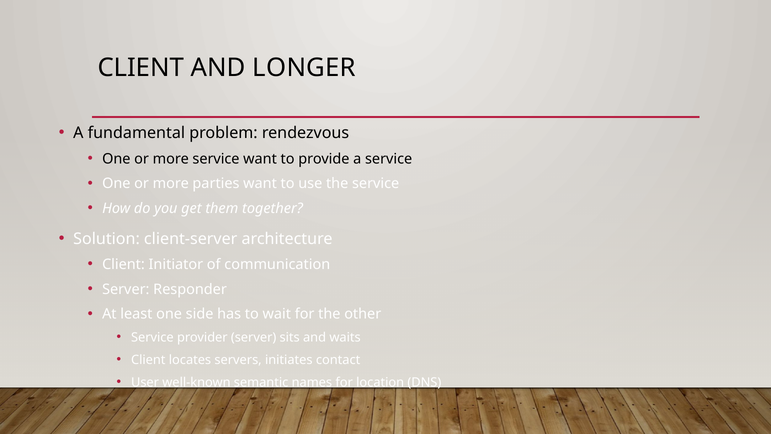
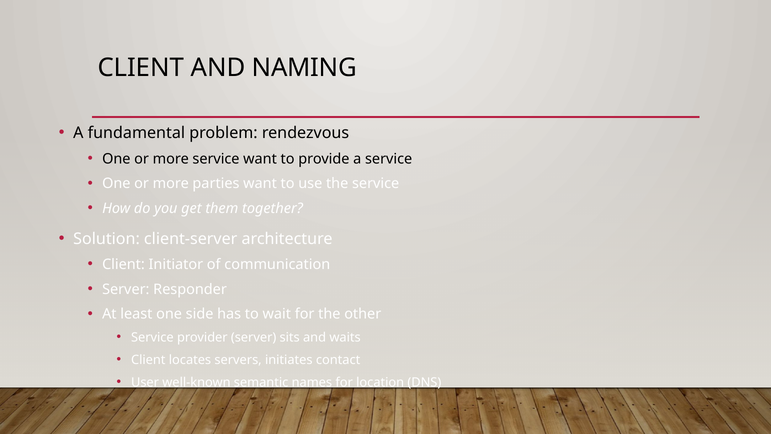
LONGER: LONGER -> NAMING (304, 68)
